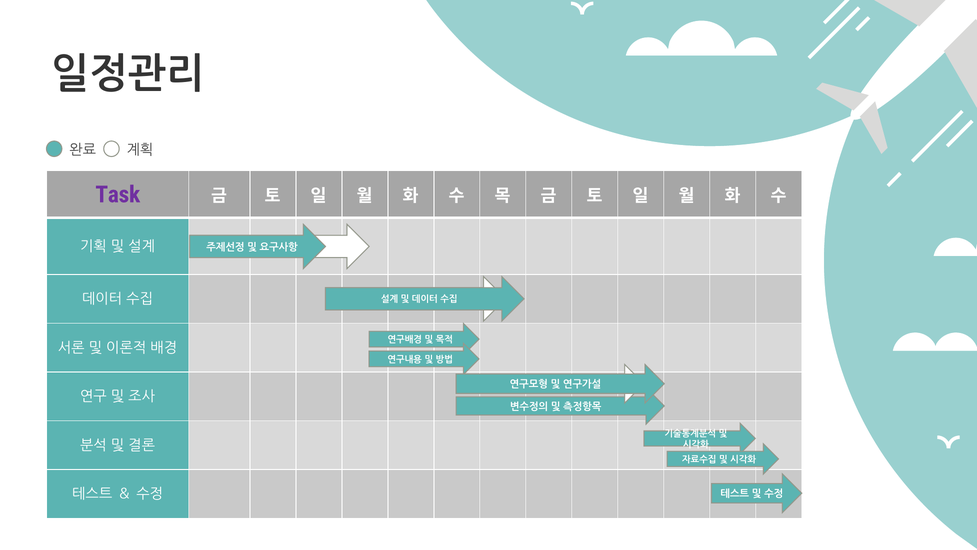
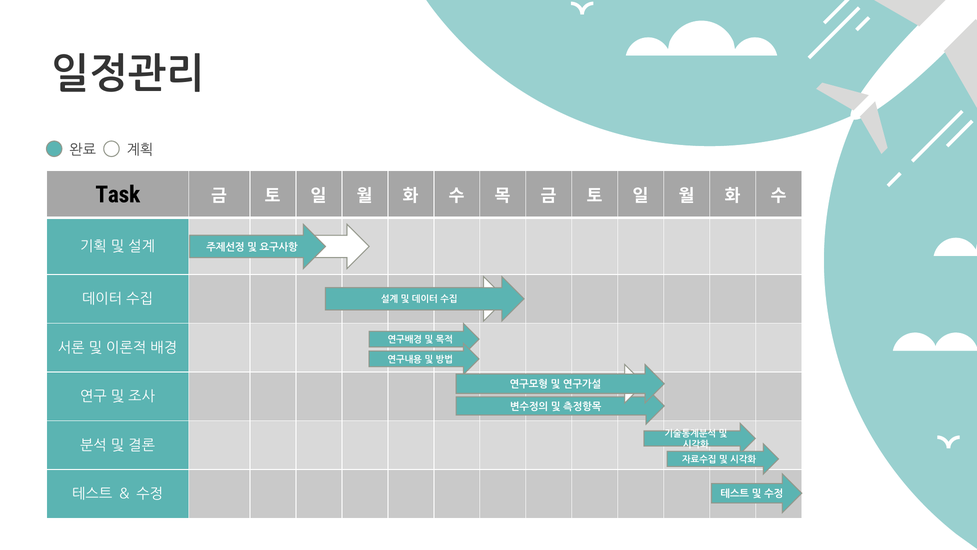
Task colour: purple -> black (118, 194)
